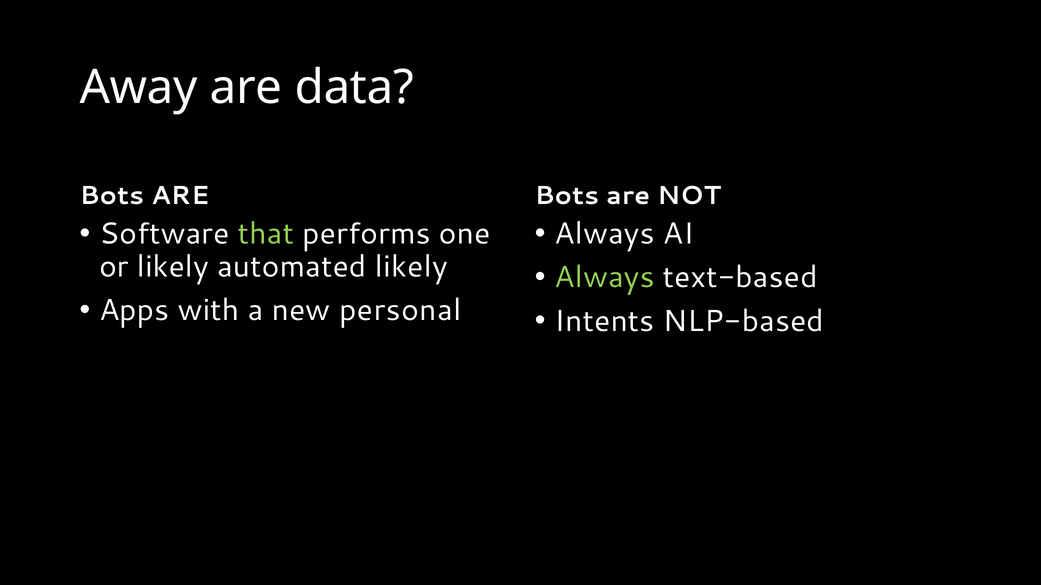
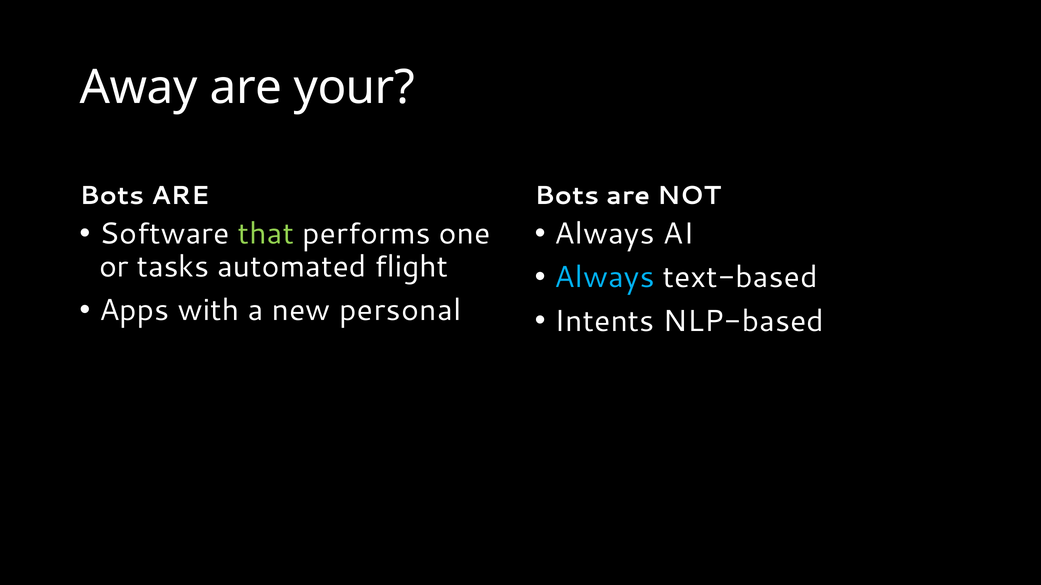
data: data -> your (354, 87)
or likely: likely -> tasks (173, 267)
automated likely: likely -> flight (412, 267)
Always colour: light green -> light blue (604, 278)
